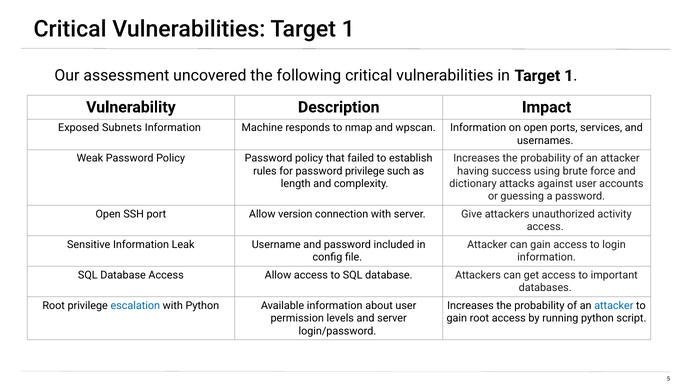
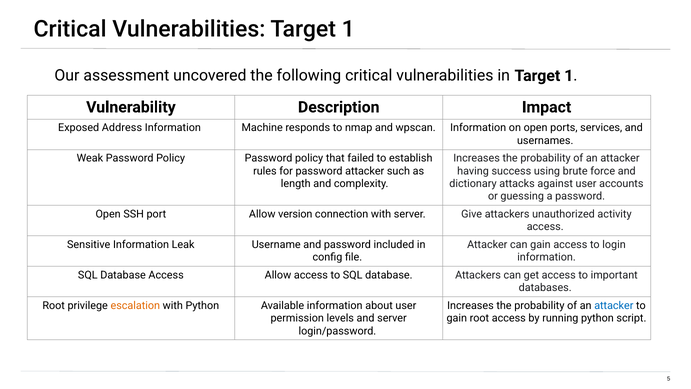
Subnets: Subnets -> Address (122, 128)
password privilege: privilege -> attacker (365, 171)
escalation colour: blue -> orange (135, 306)
